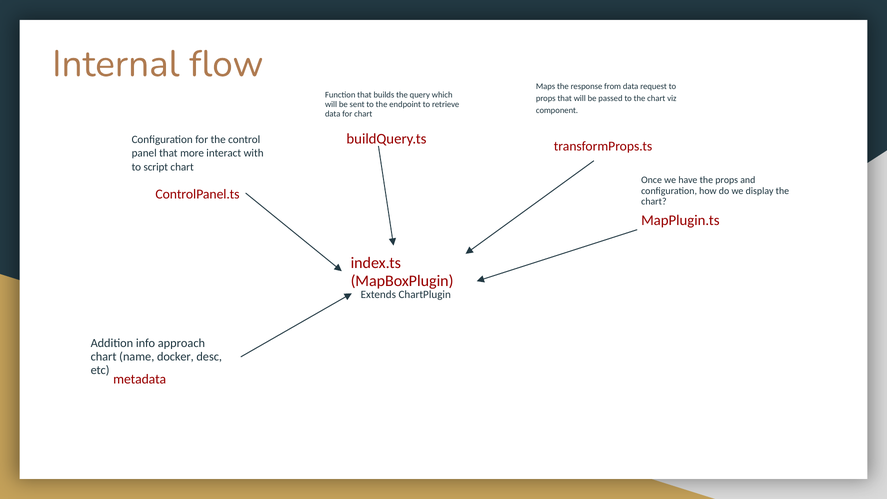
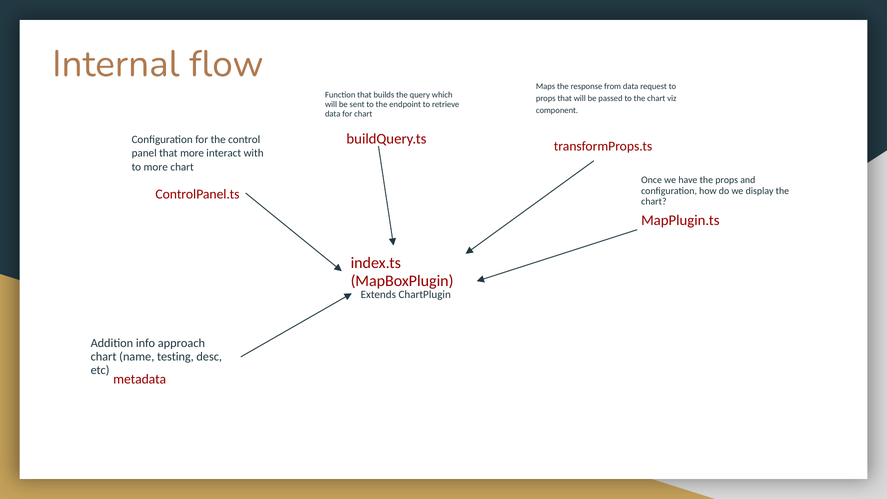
to script: script -> more (156, 167)
docker: docker -> testing (175, 357)
